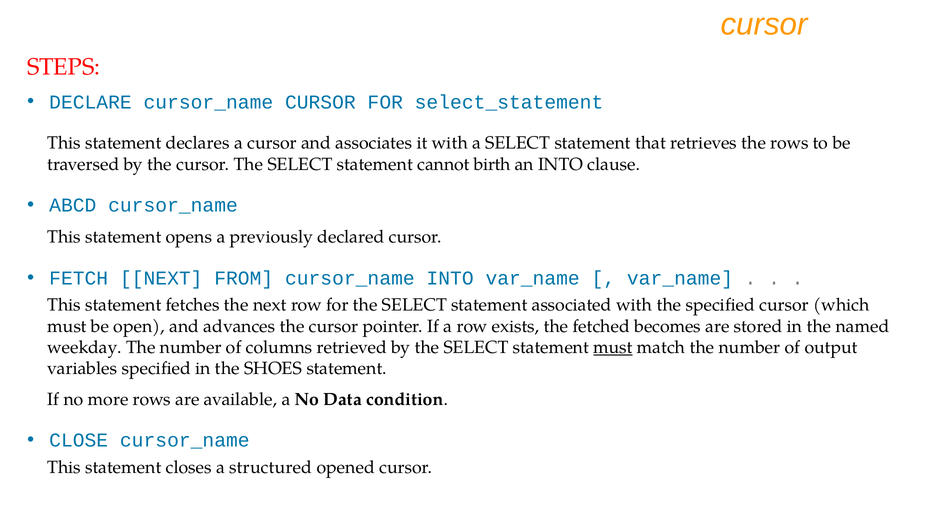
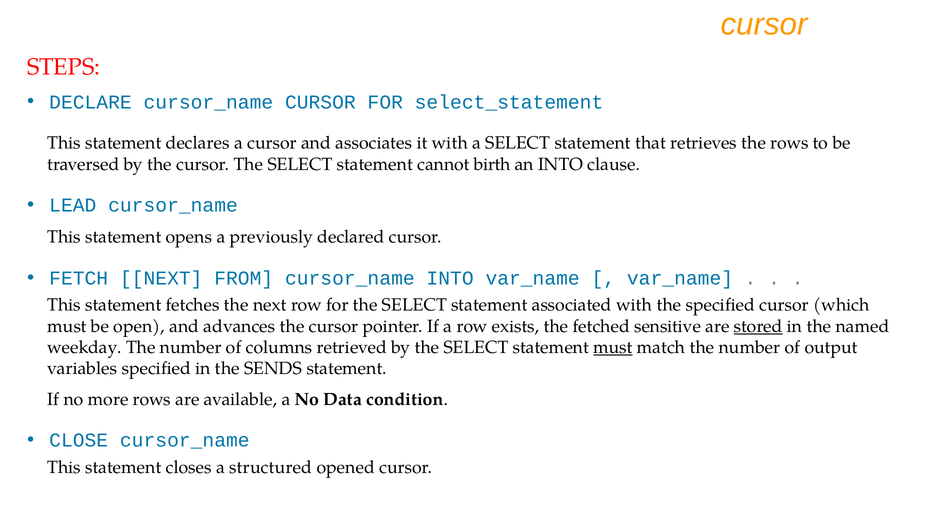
ABCD: ABCD -> LEAD (73, 206)
becomes: becomes -> sensitive (668, 327)
stored underline: none -> present (758, 327)
SHOES: SHOES -> SENDS (273, 369)
